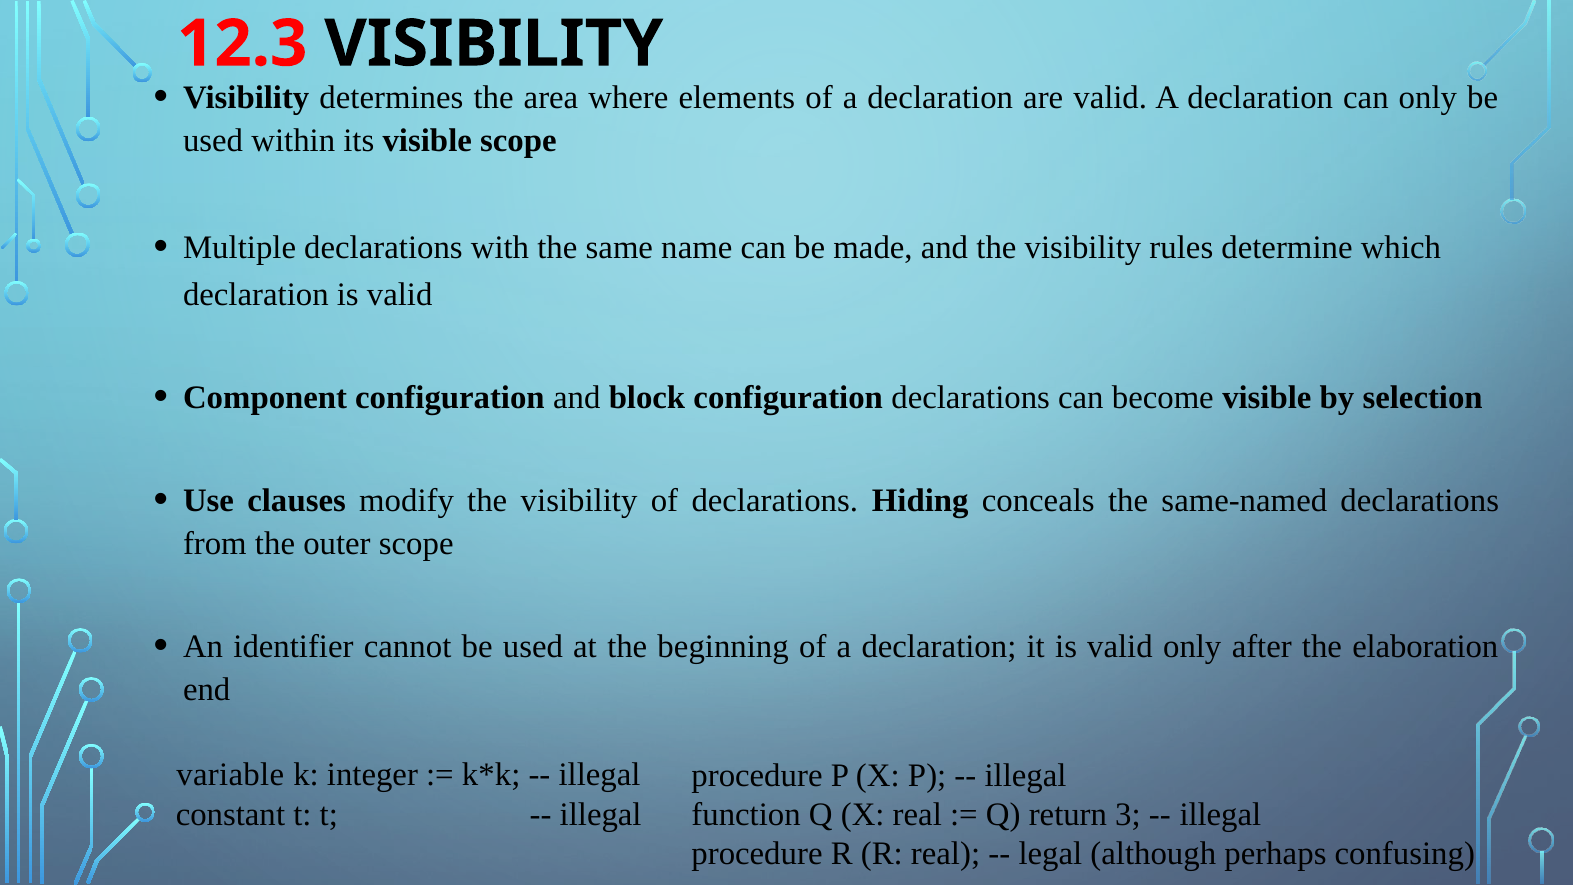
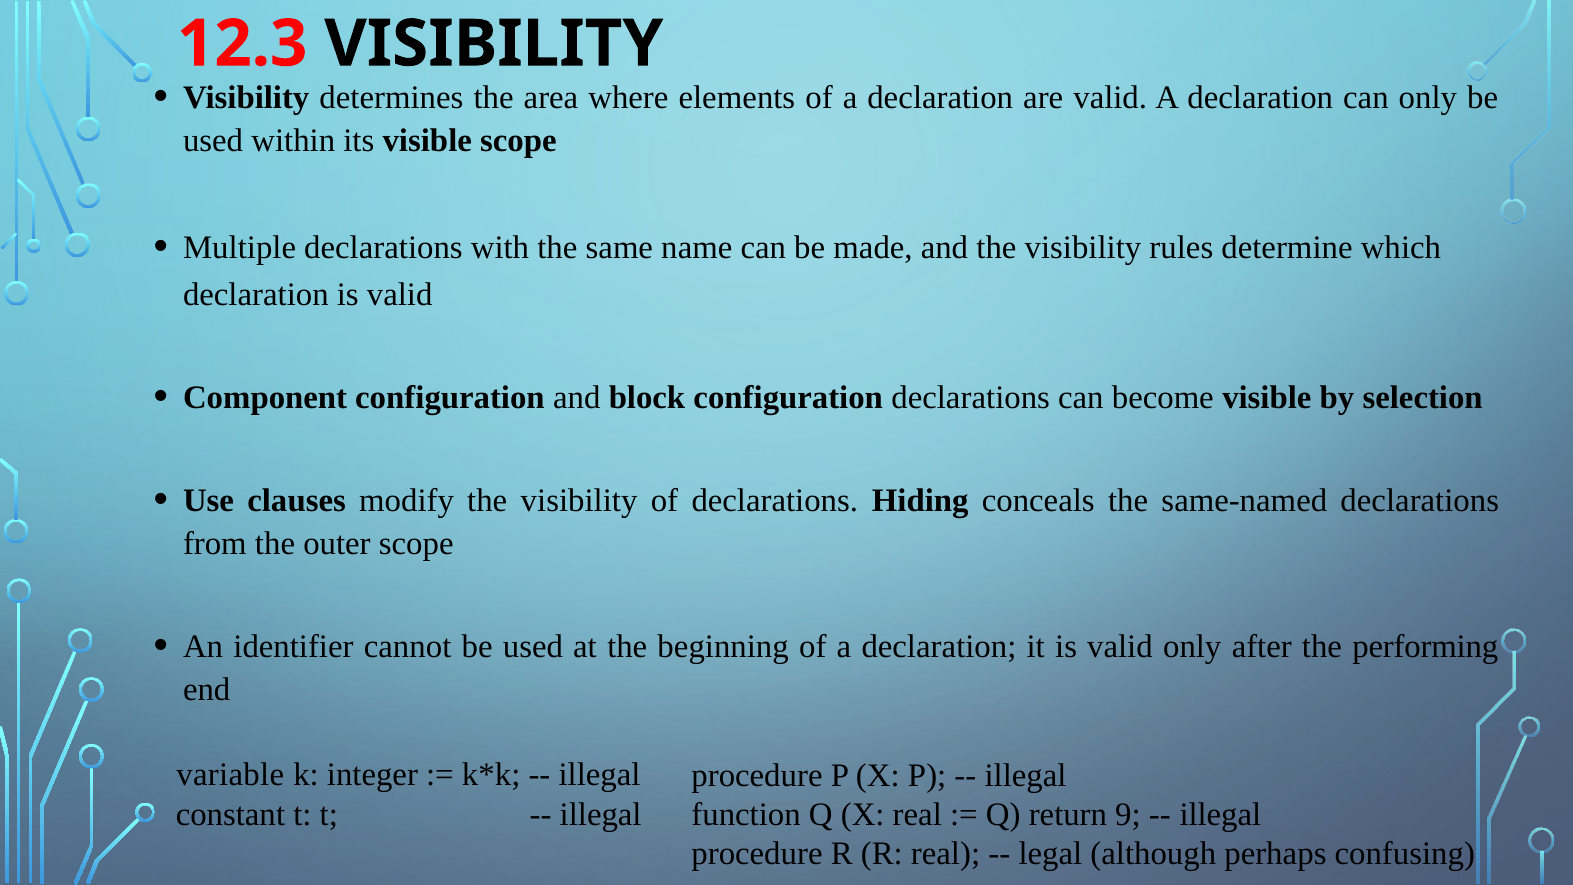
elaboration: elaboration -> performing (1425, 647)
3: 3 -> 9 (1128, 814)
